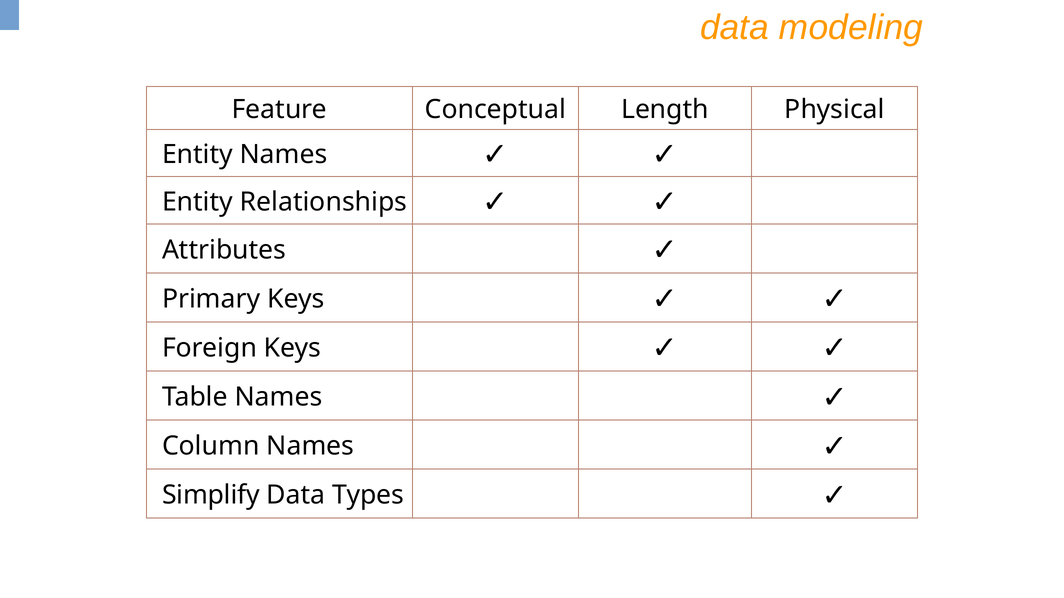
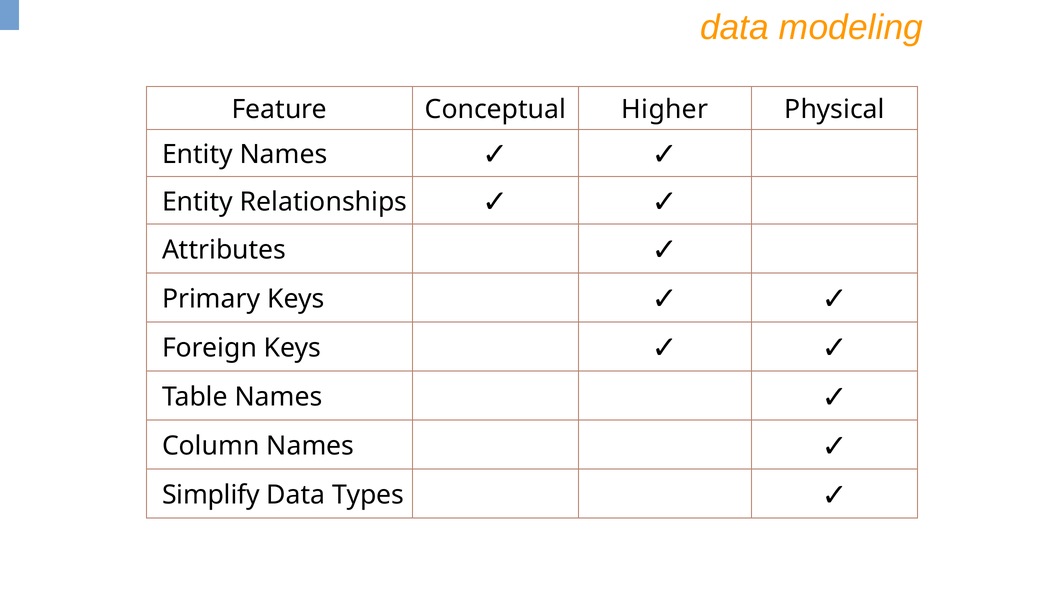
Length: Length -> Higher (665, 109)
